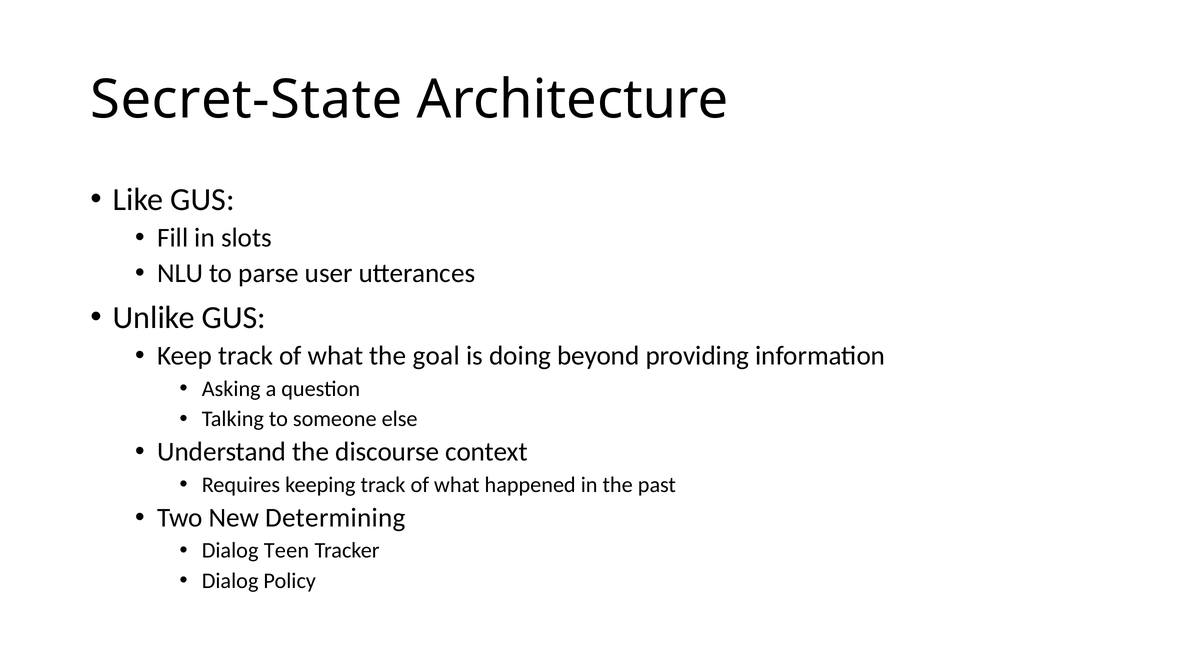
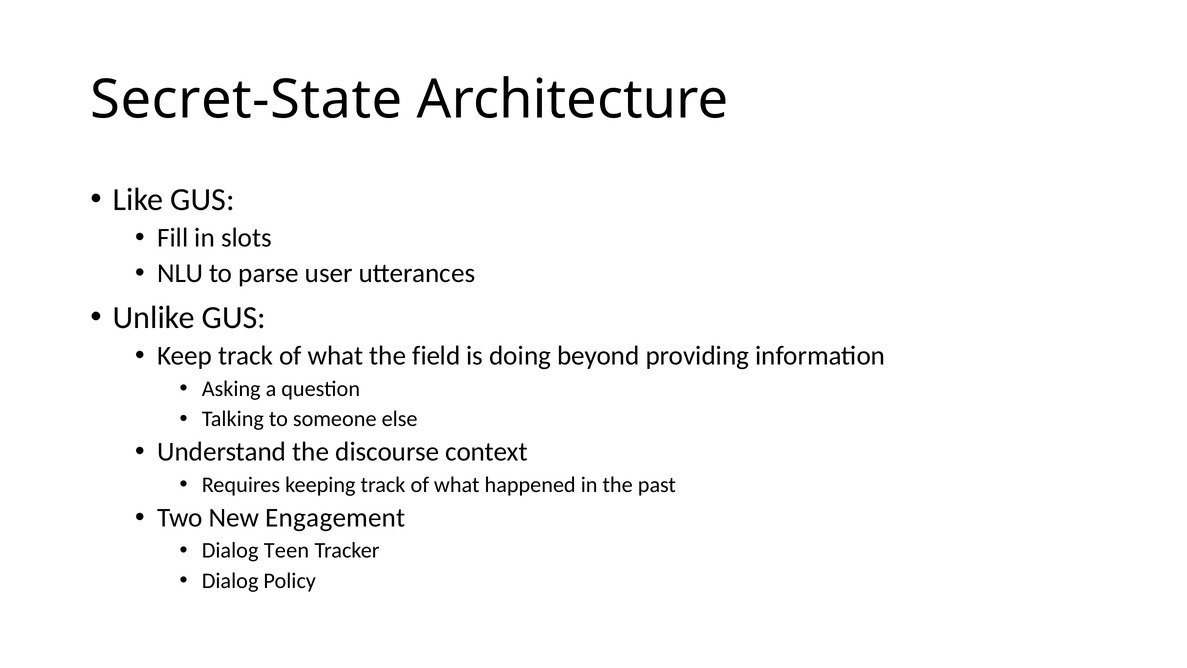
goal: goal -> field (436, 356)
Determining: Determining -> Engagement (335, 517)
